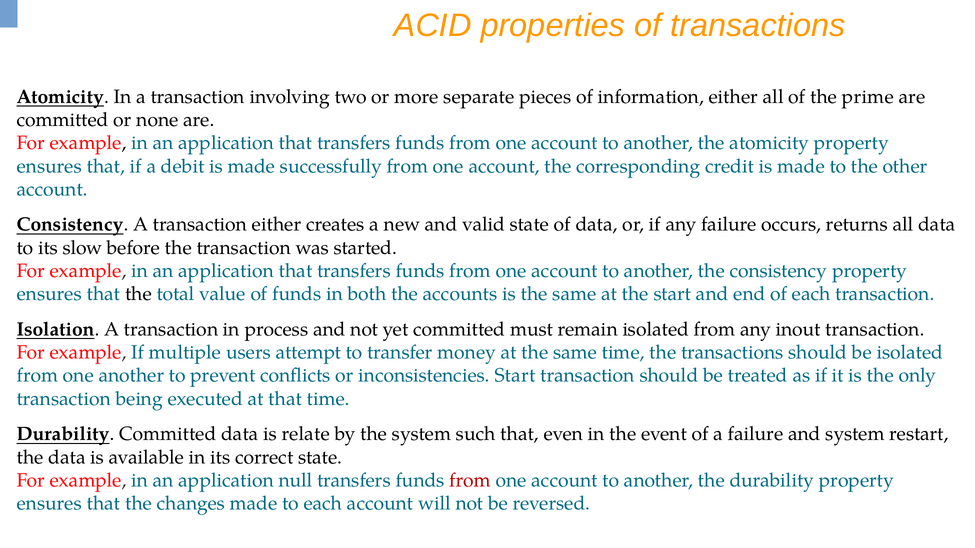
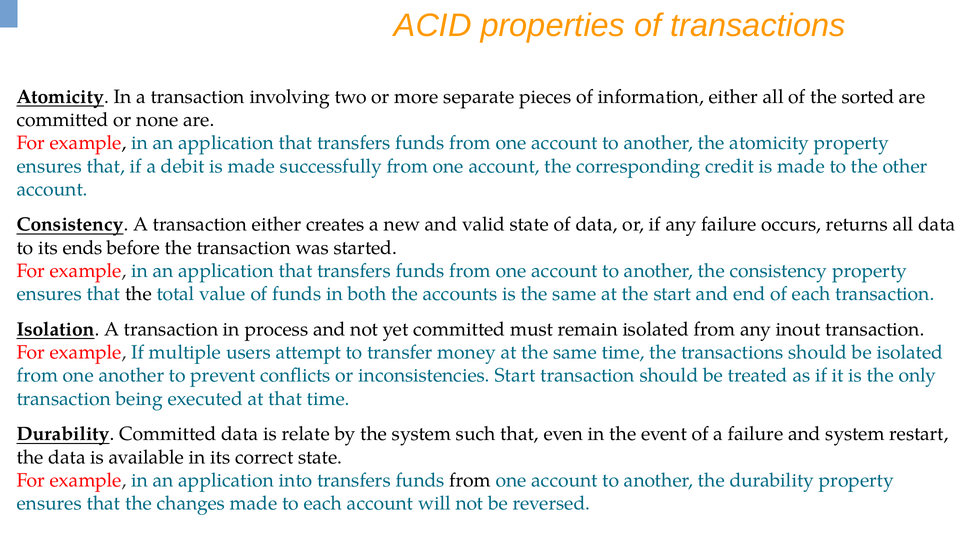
prime: prime -> sorted (868, 97)
slow: slow -> ends (83, 248)
null: null -> into (296, 481)
from colour: red -> black (470, 481)
